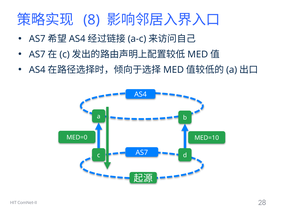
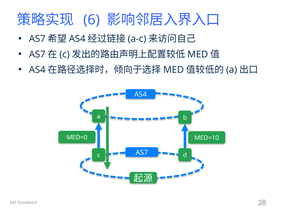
8: 8 -> 6 (92, 20)
